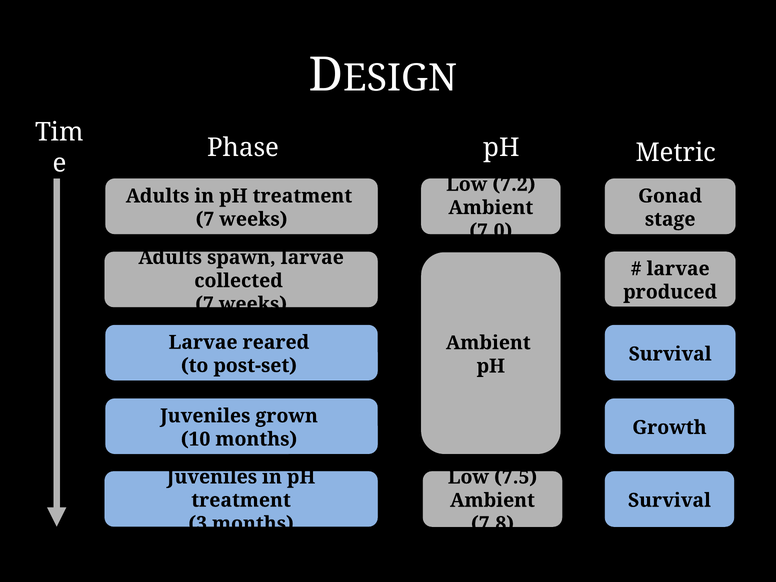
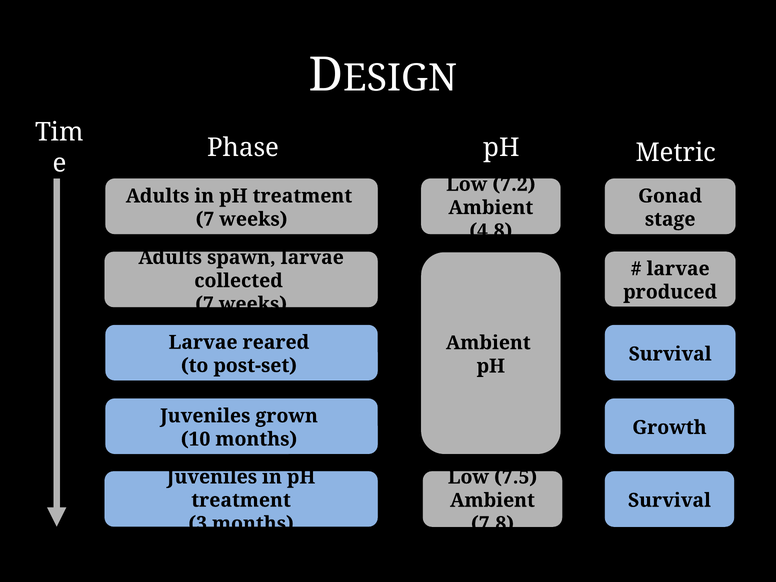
7.0: 7.0 -> 4.8 (491, 231)
